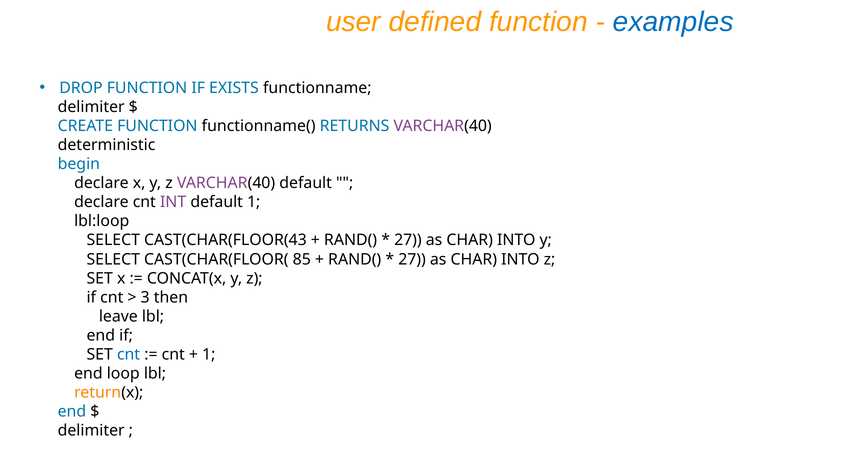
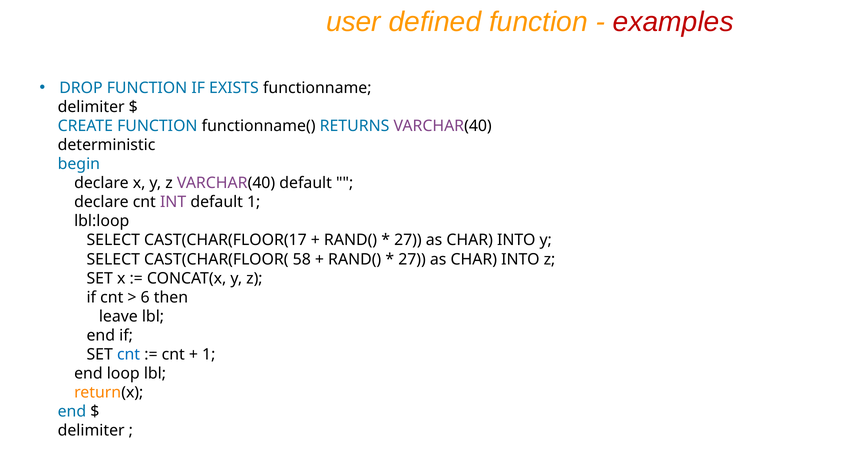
examples colour: blue -> red (673, 22)
CAST(CHAR(FLOOR(43: CAST(CHAR(FLOOR(43 -> CAST(CHAR(FLOOR(17 (225, 240)
85: 85 -> 58 (302, 259)
3: 3 -> 6 (145, 297)
